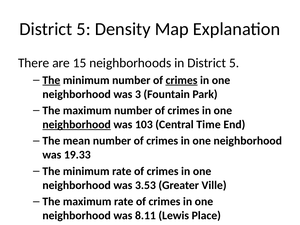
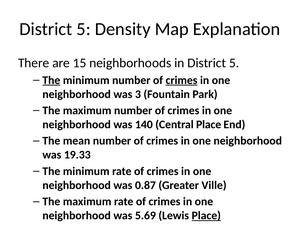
neighborhood underline: present -> none (77, 125)
103: 103 -> 140 (144, 125)
Central Time: Time -> Place (209, 125)
3.53: 3.53 -> 0.87 (145, 185)
8.11: 8.11 -> 5.69 (145, 216)
Place underline: none -> present (206, 216)
